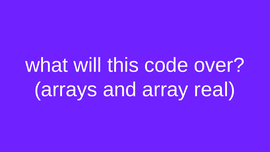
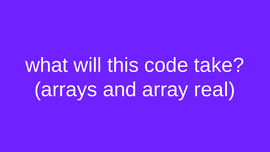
over: over -> take (219, 65)
